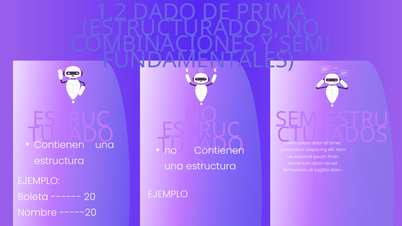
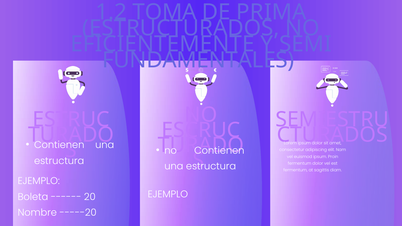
DADO: DADO -> TOMA (164, 12)
COMBINACIONES: COMBINACIONES -> EFICIENTEMENTE (163, 44)
